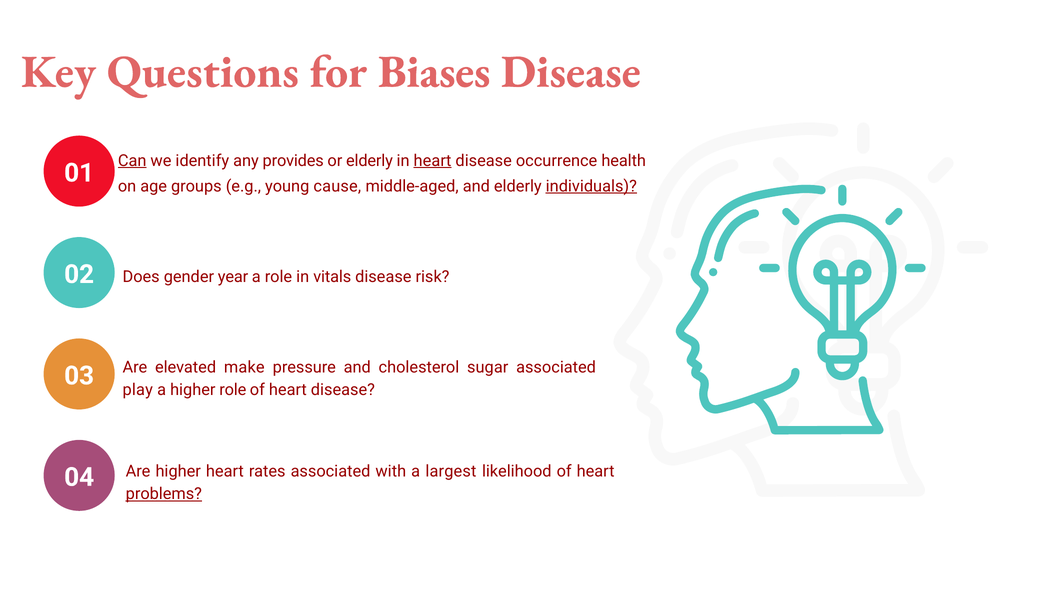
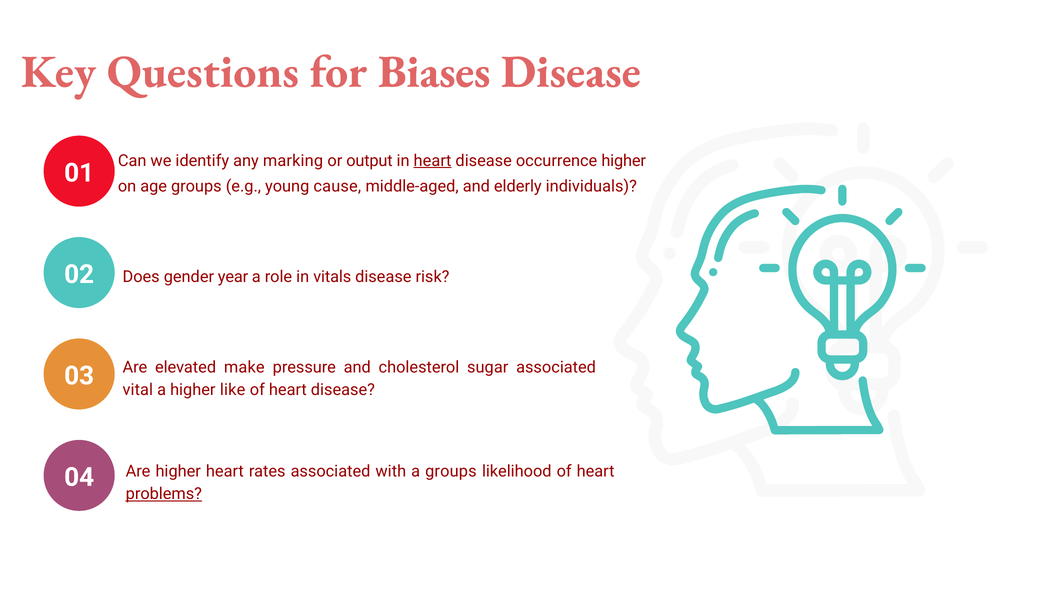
Can underline: present -> none (132, 161)
provides: provides -> marking (293, 161)
or elderly: elderly -> output (369, 161)
occurrence health: health -> higher (624, 161)
individuals underline: present -> none (591, 186)
play: play -> vital (138, 390)
higher role: role -> like (233, 390)
a largest: largest -> groups (451, 472)
